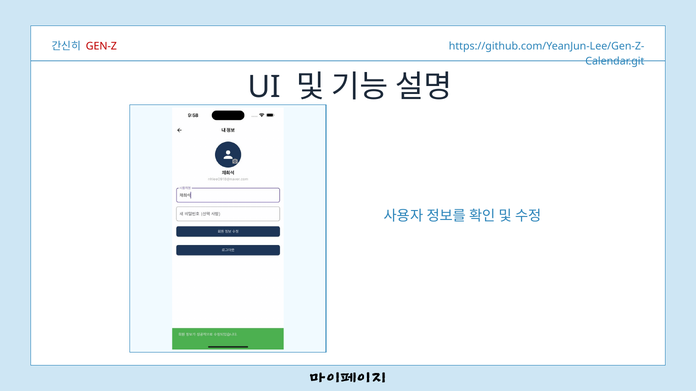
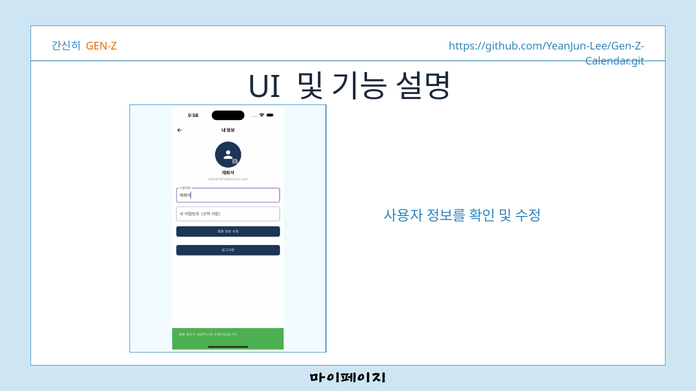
GEN-Z colour: red -> orange (101, 46)
